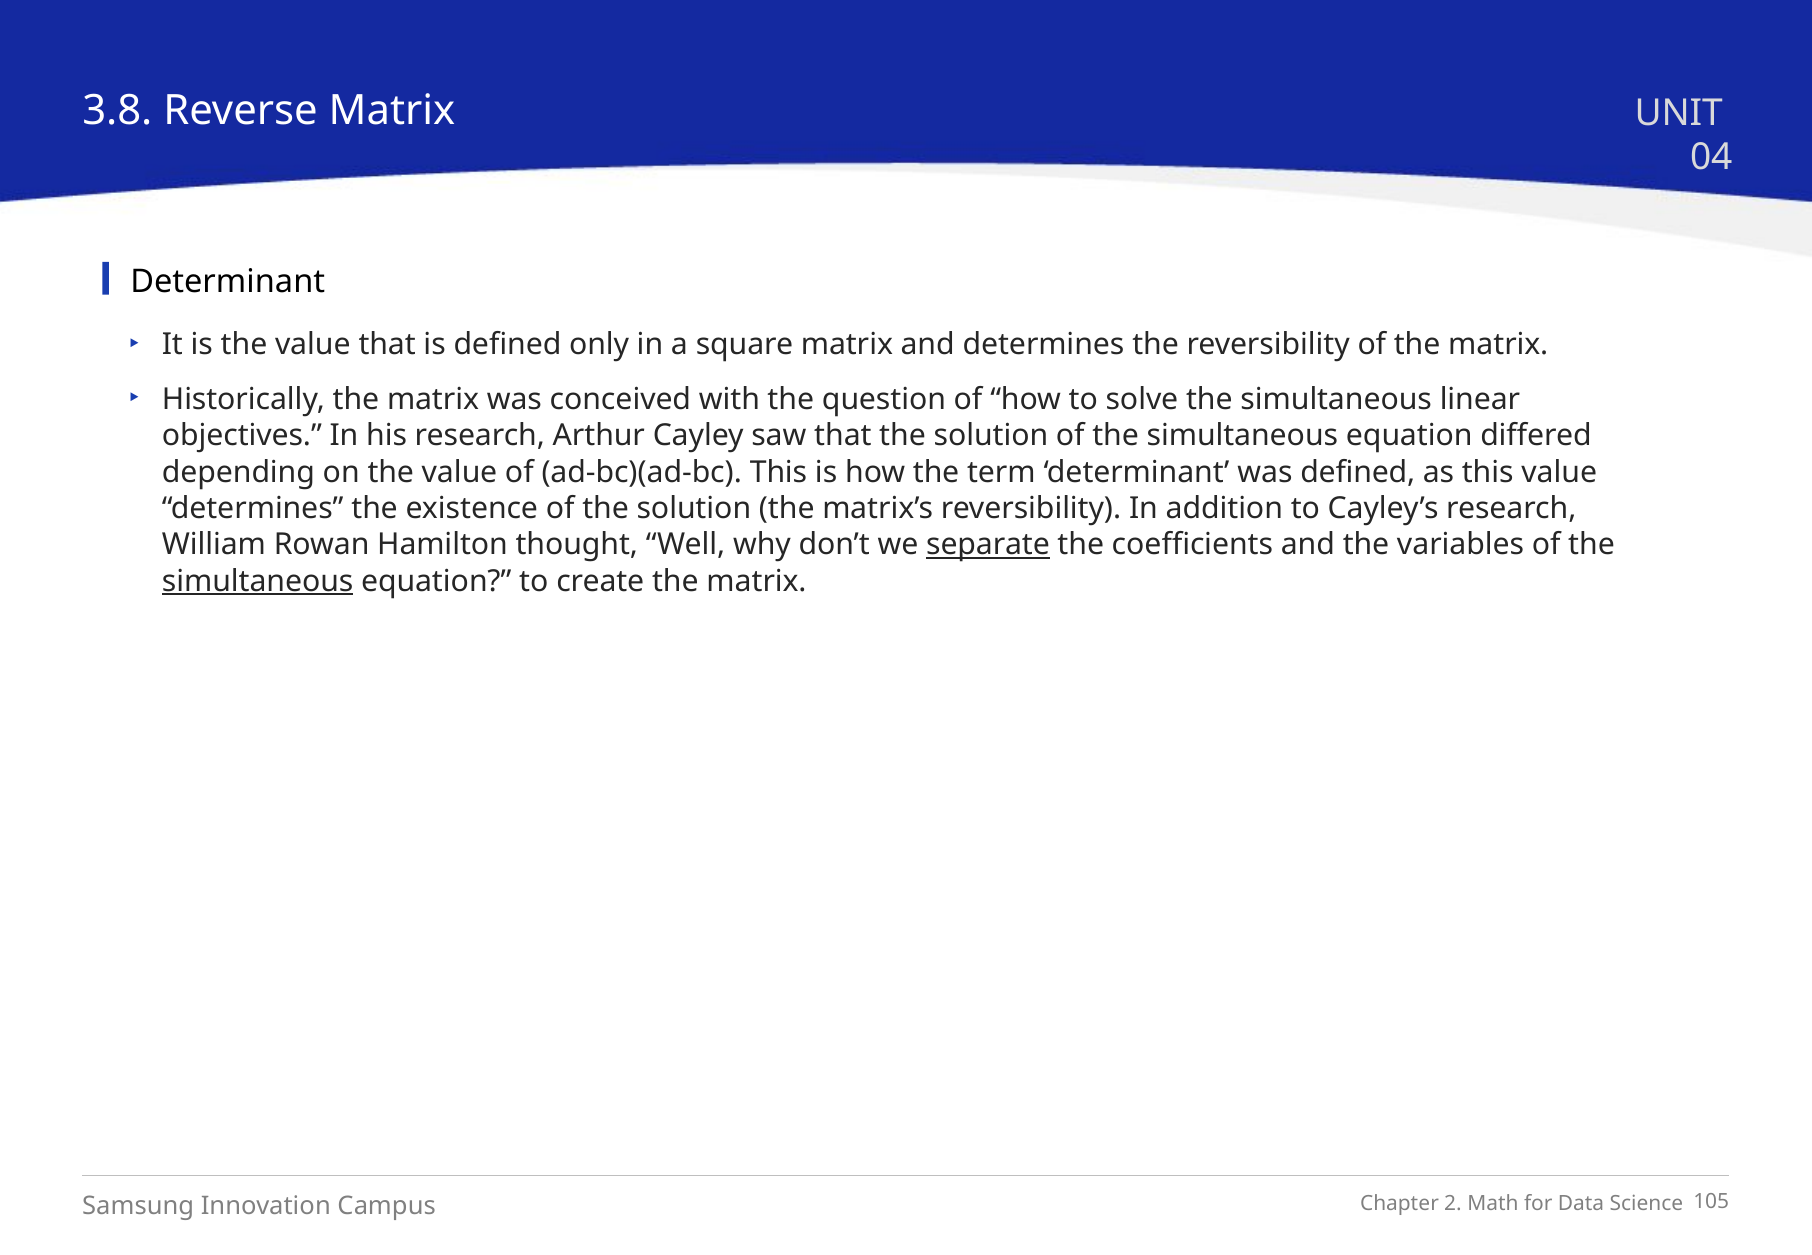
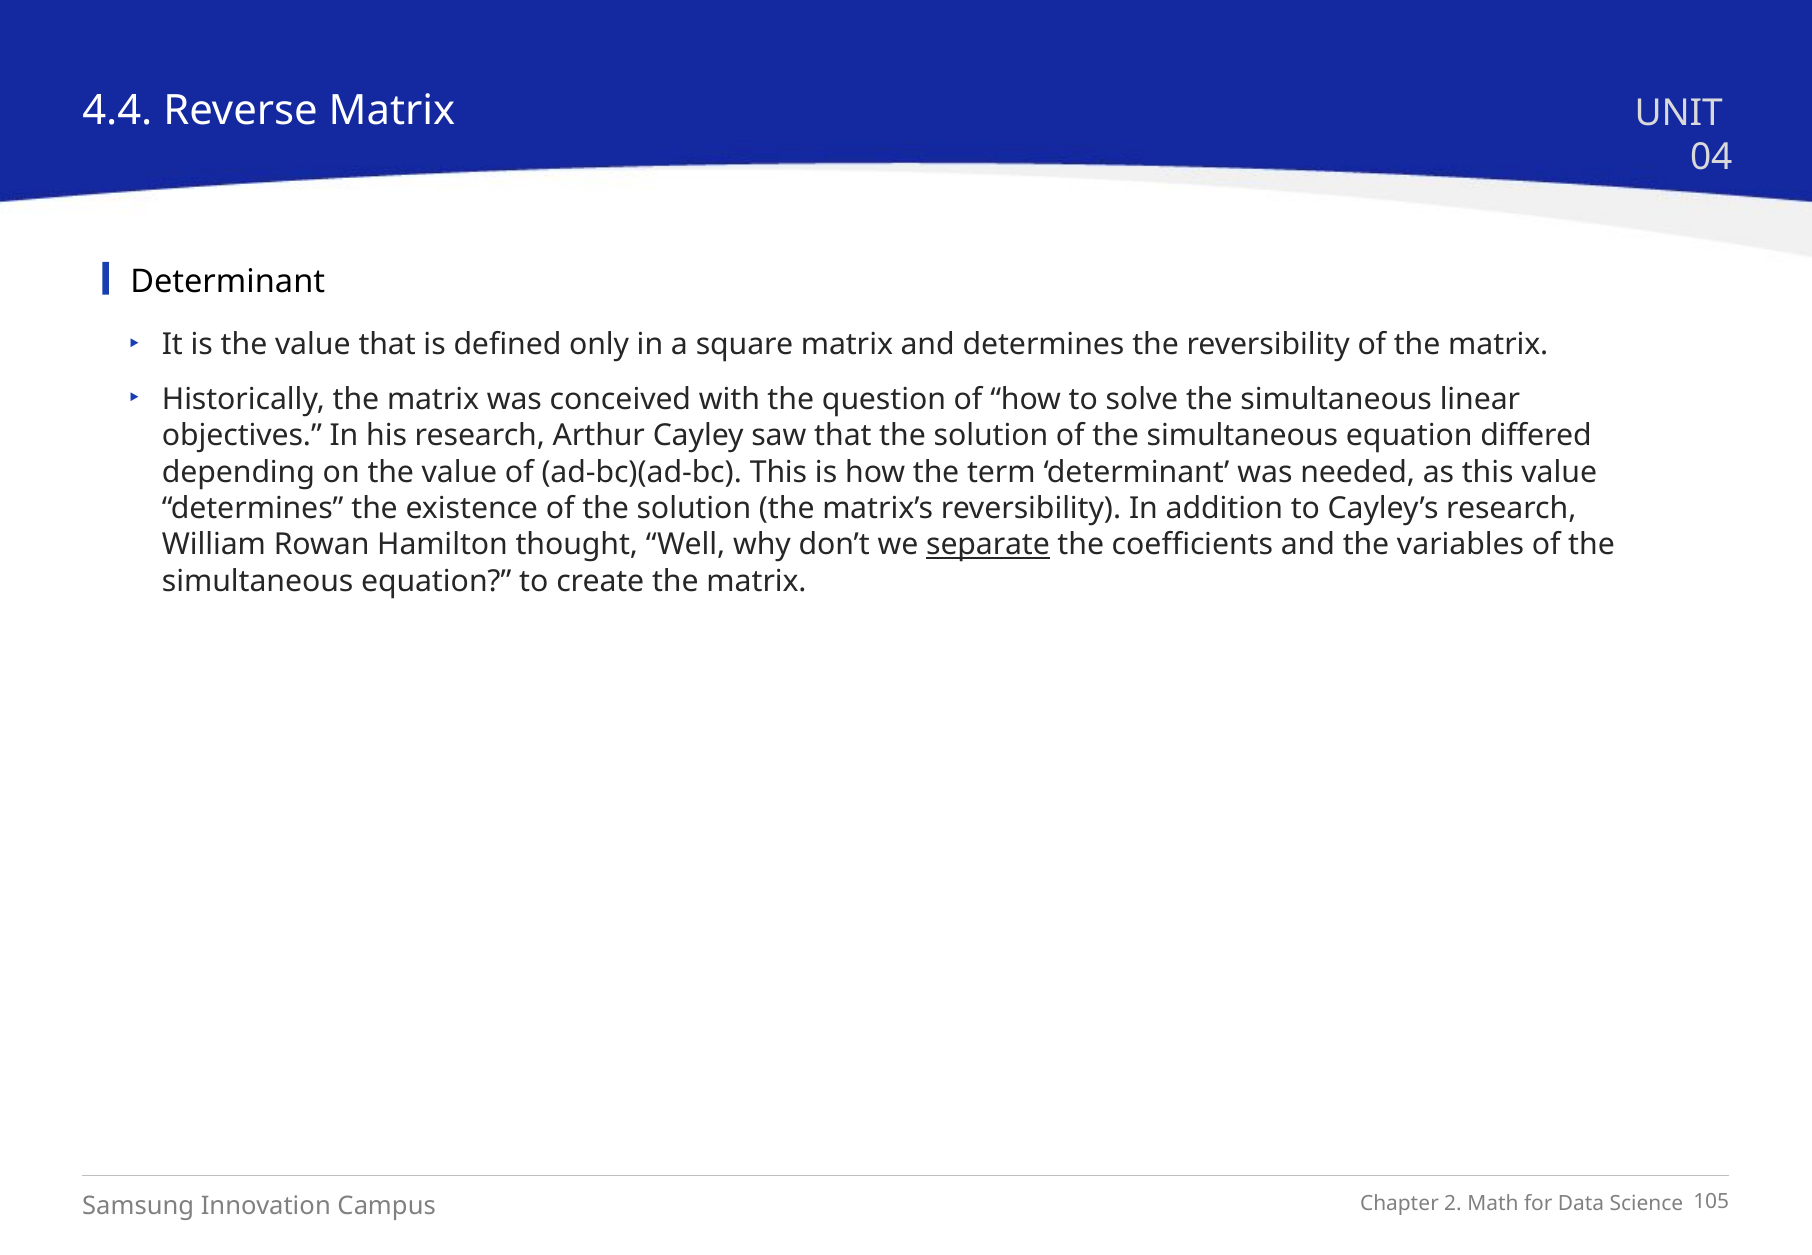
3.8: 3.8 -> 4.4 (117, 110)
was defined: defined -> needed (1358, 472)
simultaneous underline: present -> none (258, 581)
